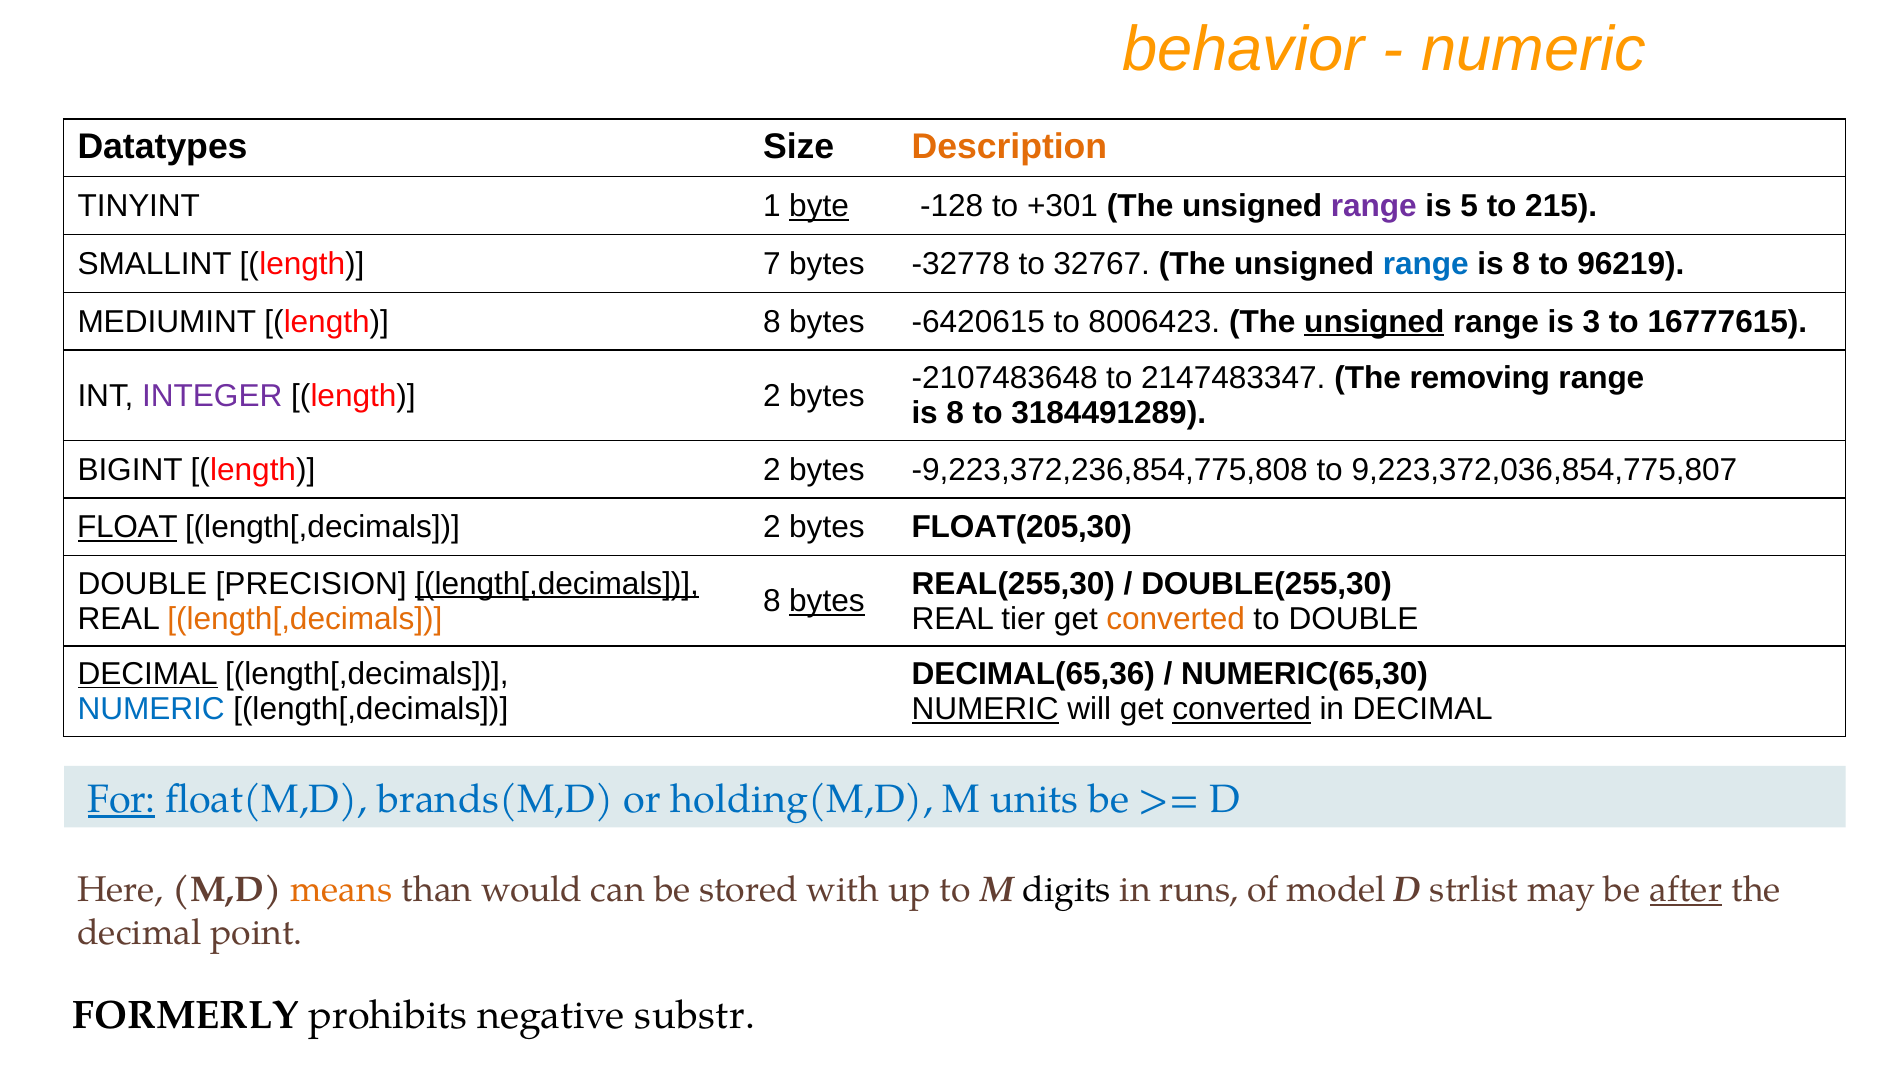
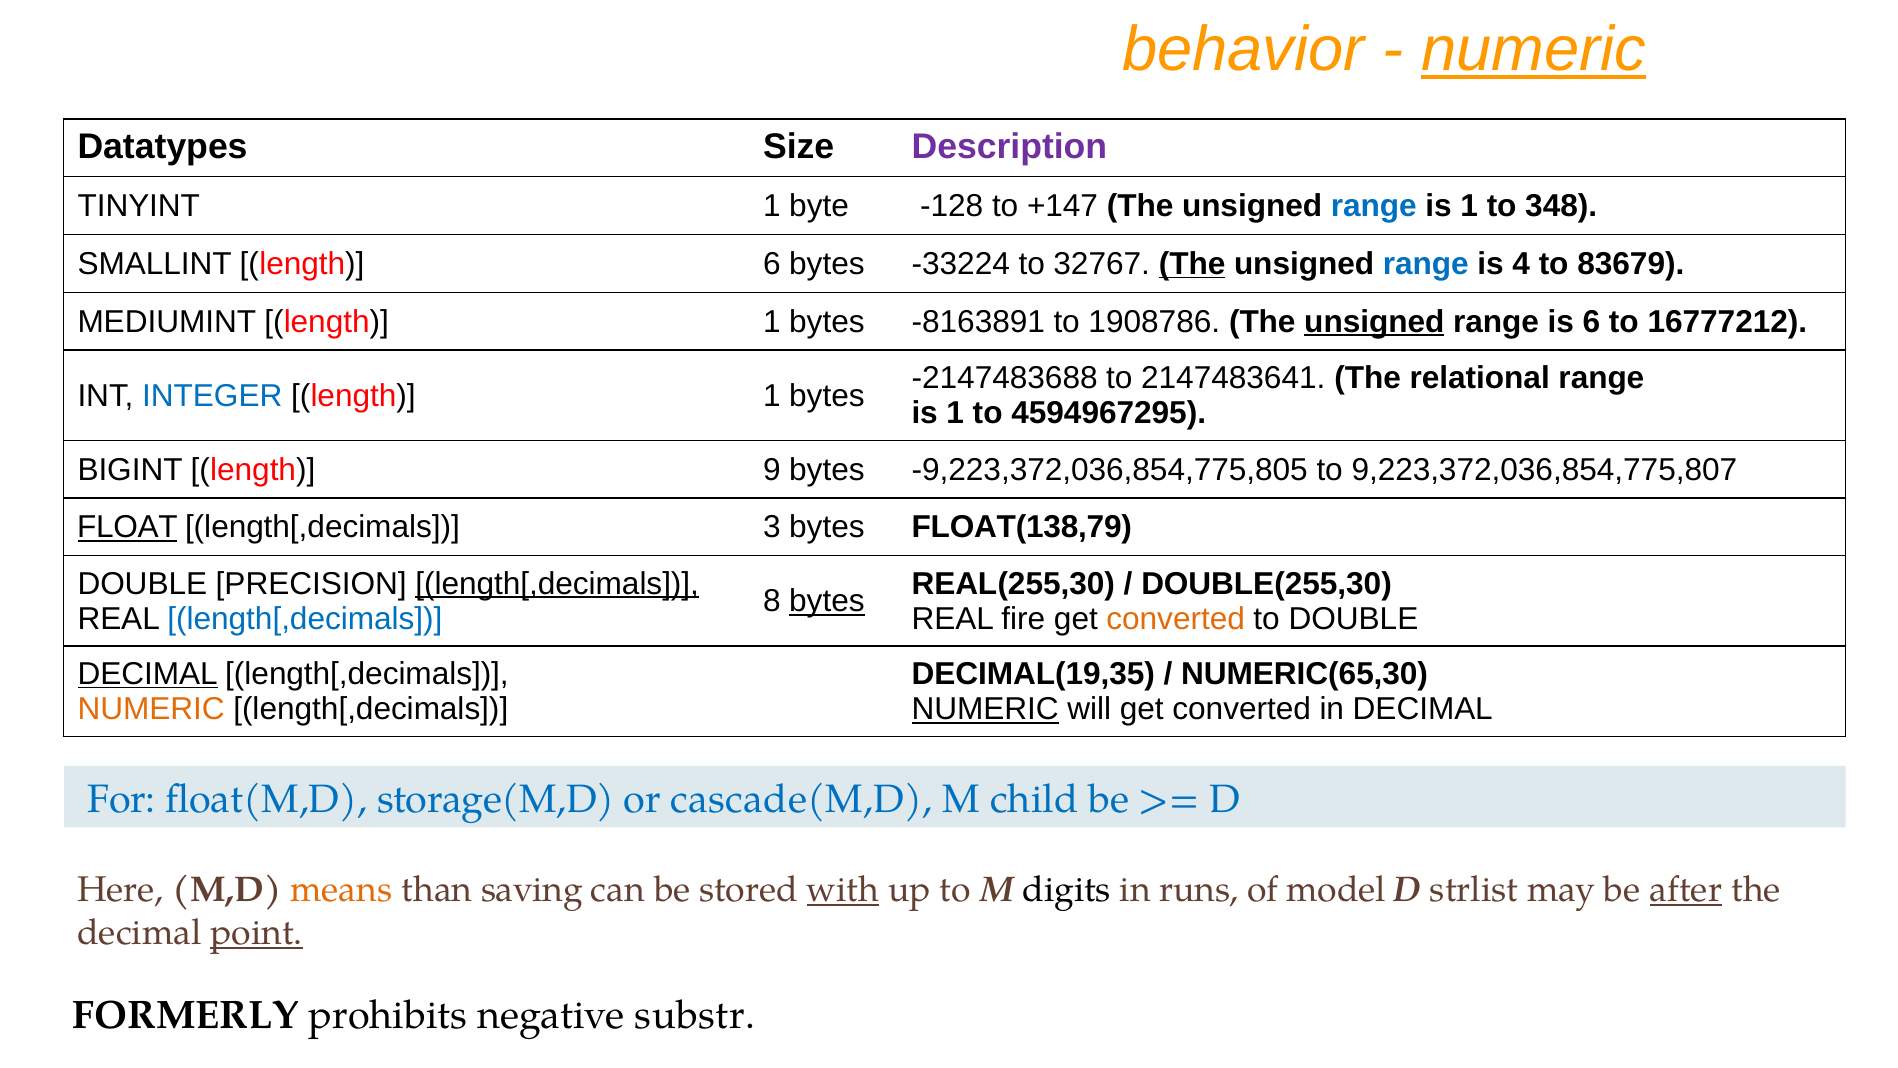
numeric underline: none -> present (1534, 49)
Description colour: orange -> purple (1009, 147)
byte underline: present -> none (819, 206)
+301: +301 -> +147 (1063, 206)
range colour: purple -> blue (1374, 206)
5: 5 -> 1 (1469, 206)
215: 215 -> 348 (1561, 206)
length 7: 7 -> 6 (772, 264)
-32778: -32778 -> -33224 (961, 264)
The underline: none -> present (1192, 264)
8: 8 -> 4 (1521, 264)
96219: 96219 -> 83679 (1631, 264)
MEDIUMINT length 8: 8 -> 1 (772, 322)
-6420615: -6420615 -> -8163891 (978, 322)
8006423: 8006423 -> 1908786 (1154, 322)
is 3: 3 -> 6 (1591, 322)
16777615: 16777615 -> 16777212 (1727, 322)
-2107483648: -2107483648 -> -2147483688 (1005, 378)
2147483347: 2147483347 -> 2147483641 (1233, 378)
removing: removing -> relational (1480, 378)
INTEGER colour: purple -> blue (212, 395)
2: 2 -> 1 (772, 395)
8: 8 -> 1 (955, 413)
3184491289: 3184491289 -> 4594967295 (1109, 413)
BIGINT length 2: 2 -> 9 (772, 469)
-9,223,372,236,854,775,808: -9,223,372,236,854,775,808 -> -9,223,372,036,854,775,805 (1110, 469)
length[,decimals 2: 2 -> 3 (772, 527)
FLOAT(205,30: FLOAT(205,30 -> FLOAT(138,79 (1022, 527)
length[,decimals colour: orange -> blue (305, 619)
tier: tier -> fire (1023, 619)
DECIMAL(65,36: DECIMAL(65,36 -> DECIMAL(19,35 (1033, 674)
NUMERIC colour: blue -> orange (151, 709)
converted underline: present -> none (1242, 709)
For underline: present -> none (122, 799)
brands(M,D: brands(M,D -> storage(M,D (496, 799)
holding(M,D: holding(M,D -> cascade(M,D (802, 799)
units: units -> child (1034, 799)
would: would -> saving (532, 890)
with underline: none -> present (843, 890)
point underline: none -> present (257, 932)
